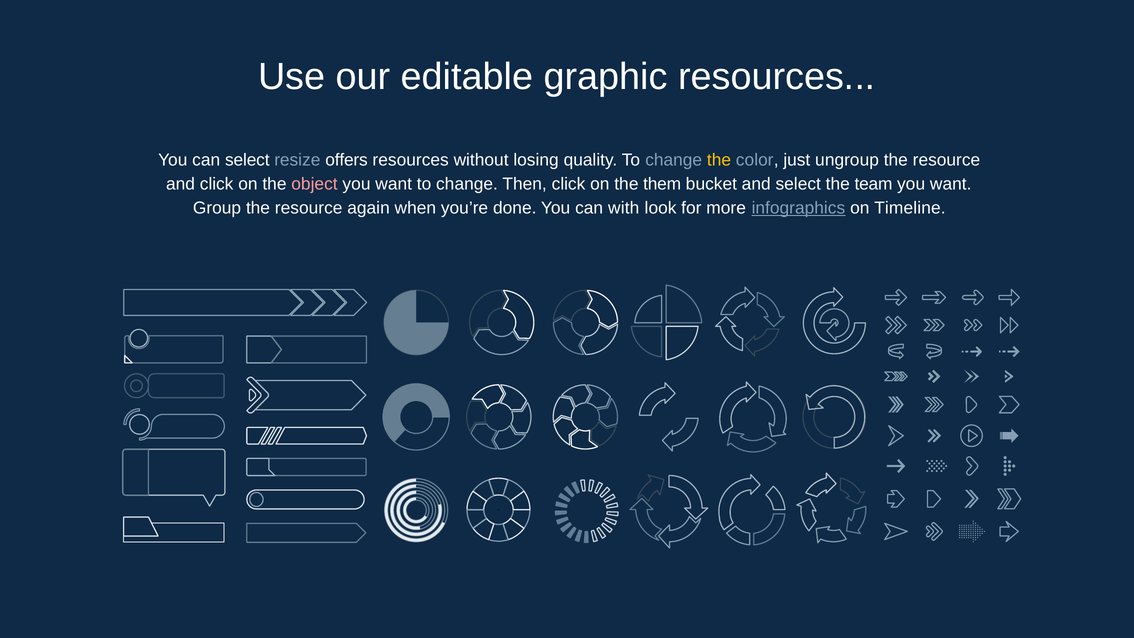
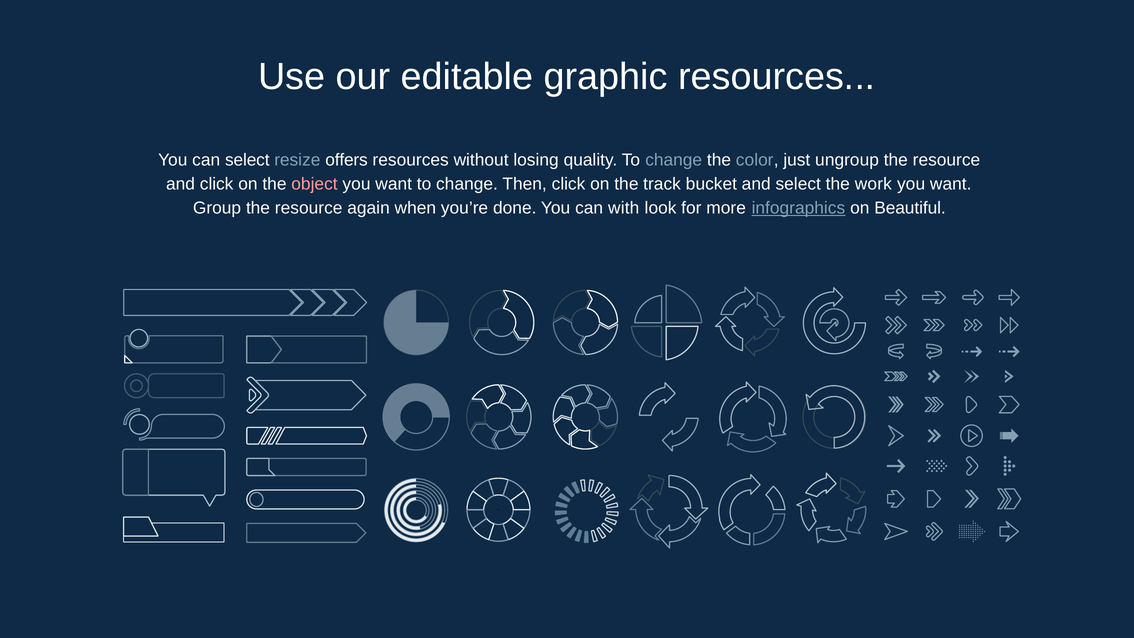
the colour: yellow -> white (719, 160)
them: them -> track (662, 184)
team: team -> work (873, 184)
Timeline: Timeline -> Beautiful (910, 208)
